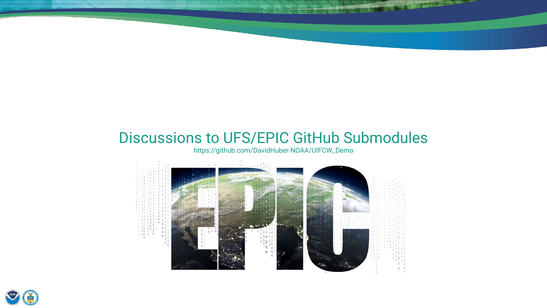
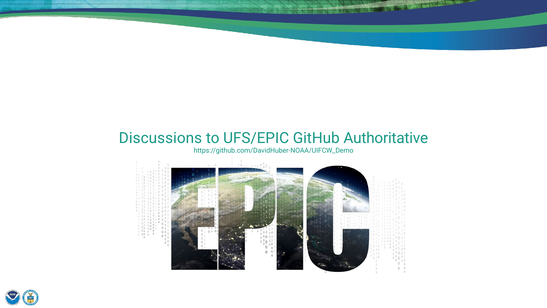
Submodules: Submodules -> Authoritative (386, 138)
